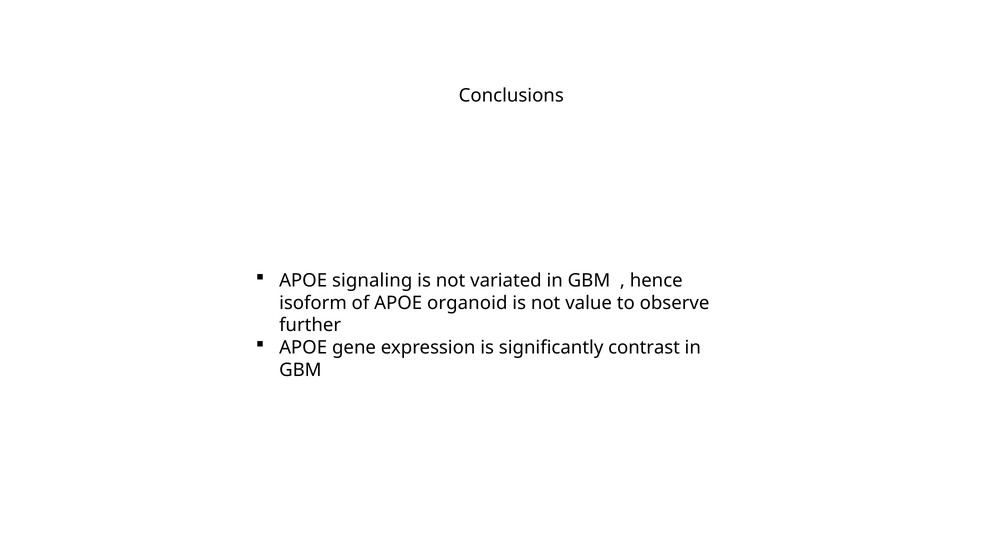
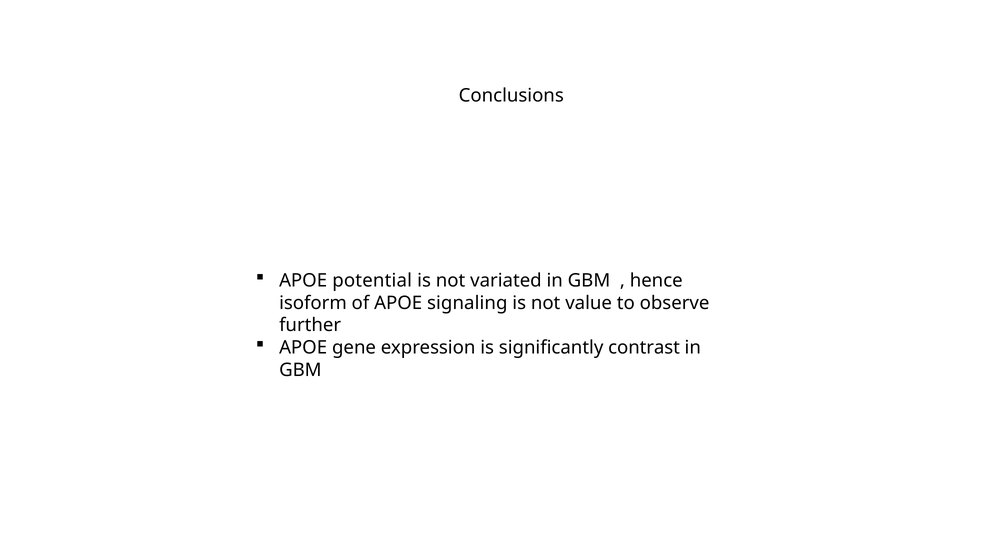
signaling: signaling -> potential (372, 281)
organoid: organoid -> signaling (467, 303)
